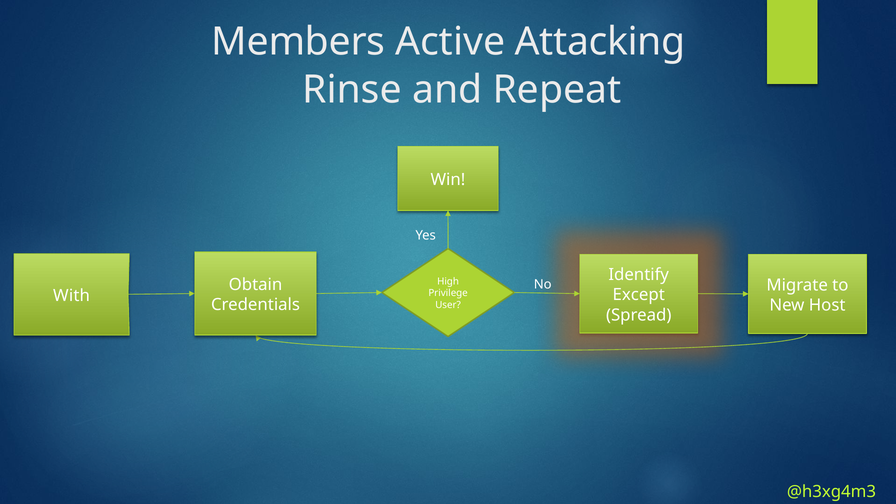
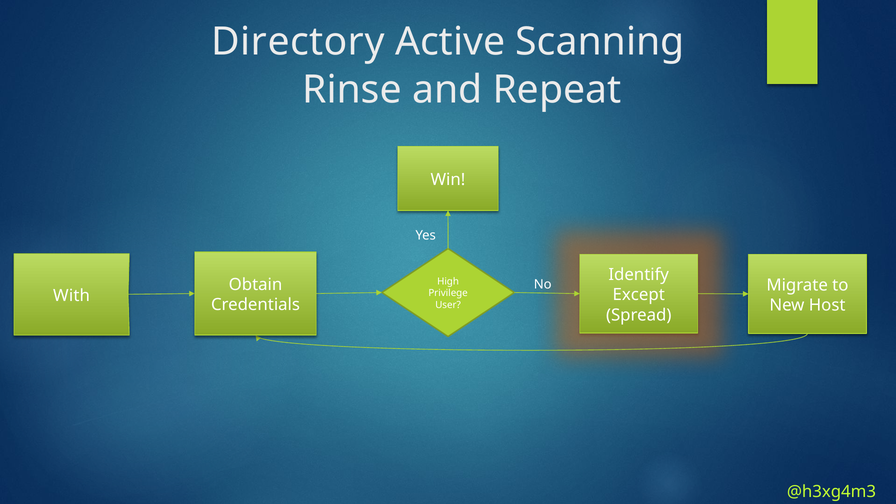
Members: Members -> Directory (298, 42)
Attacking: Attacking -> Scanning (600, 42)
